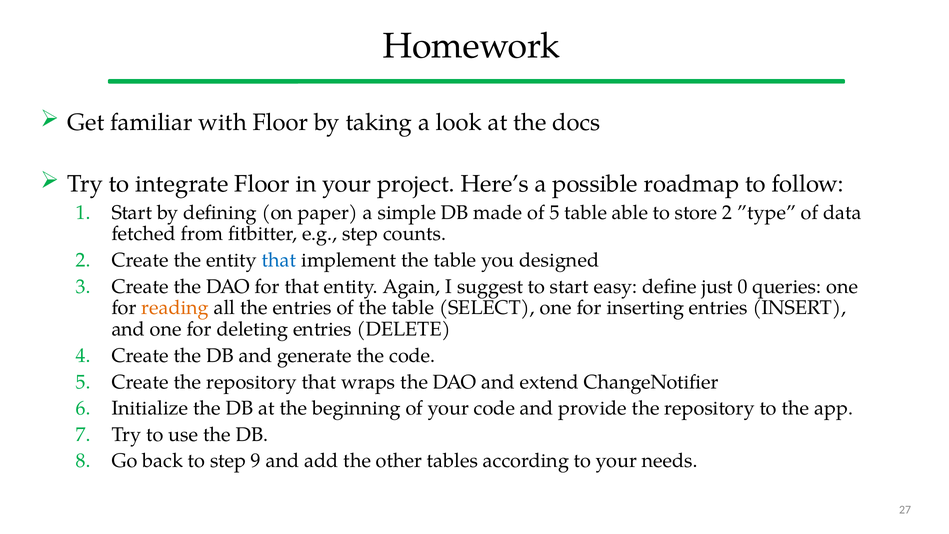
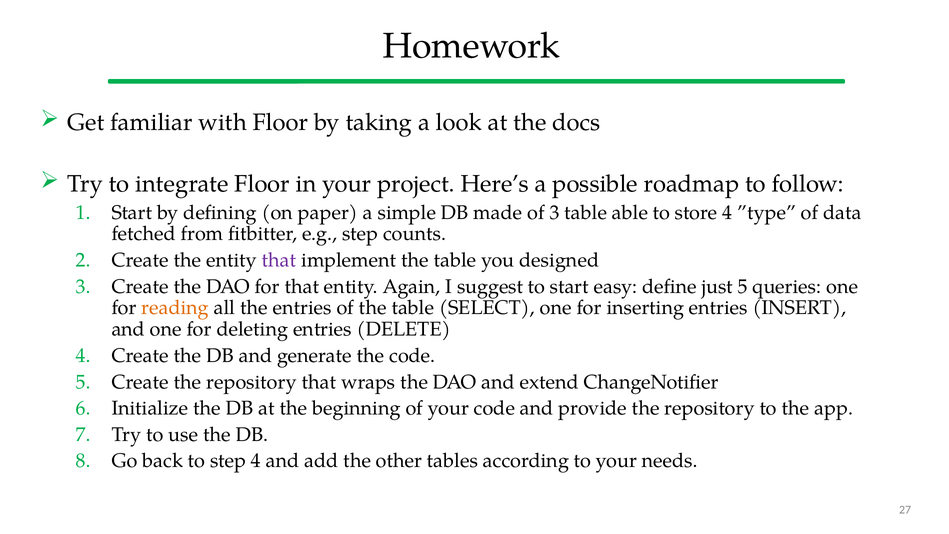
of 5: 5 -> 3 (554, 212)
store 2: 2 -> 4 (727, 212)
that colour: blue -> purple (279, 260)
just 0: 0 -> 5 (743, 286)
step 9: 9 -> 4 (256, 461)
